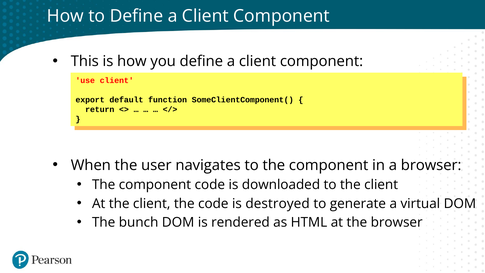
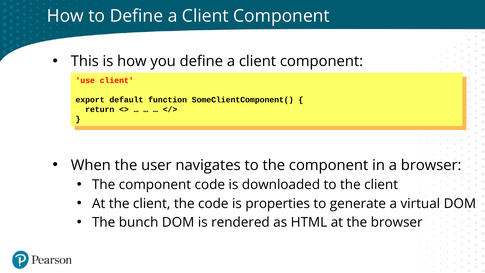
destroyed: destroyed -> properties (278, 204)
